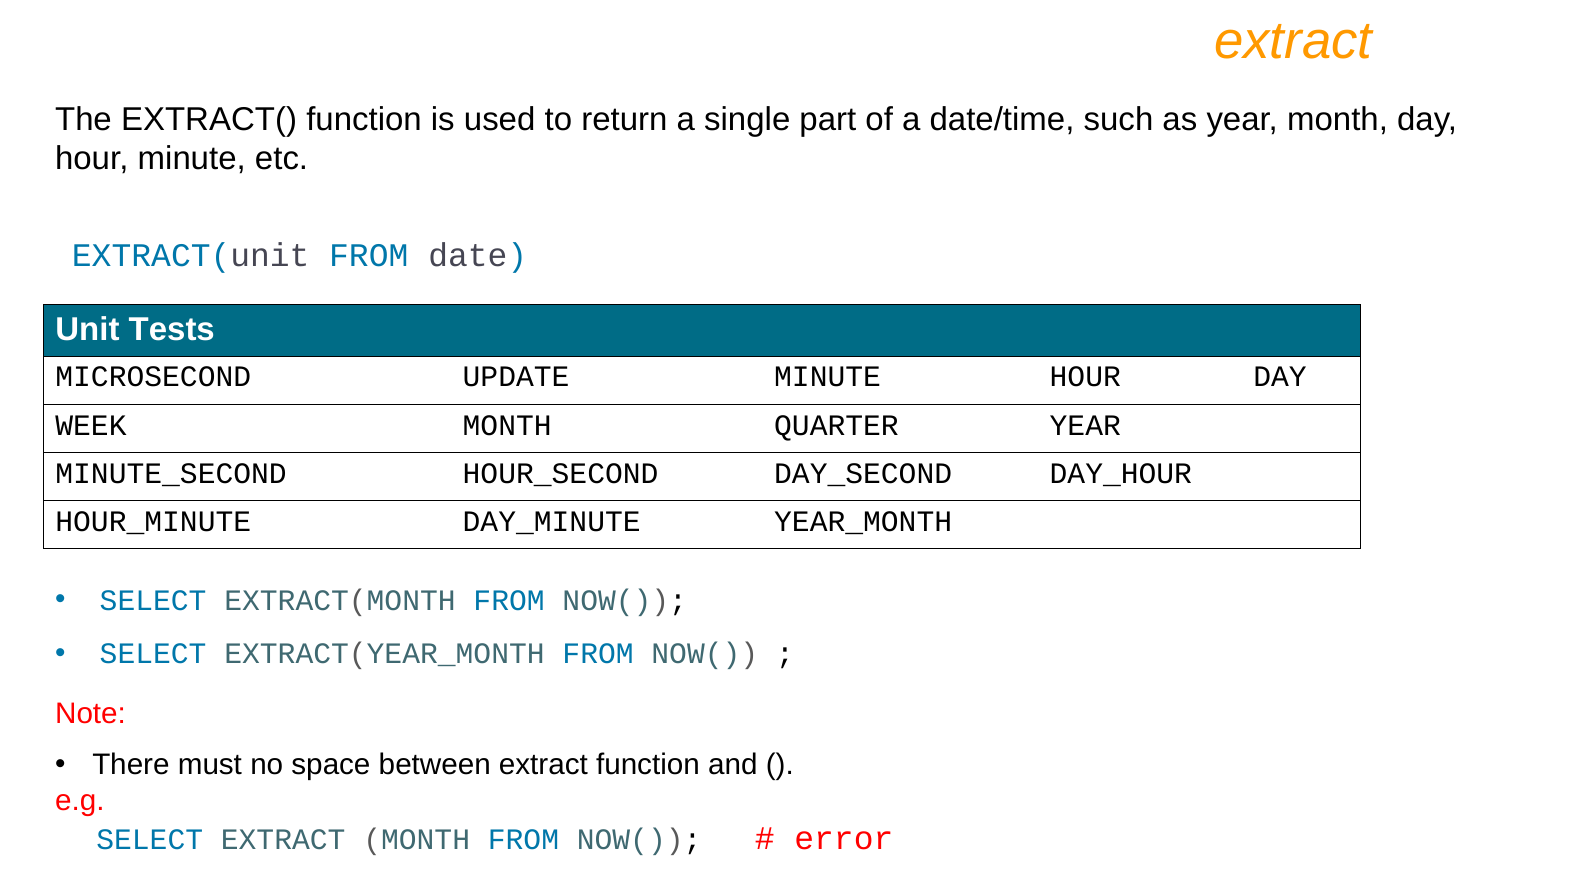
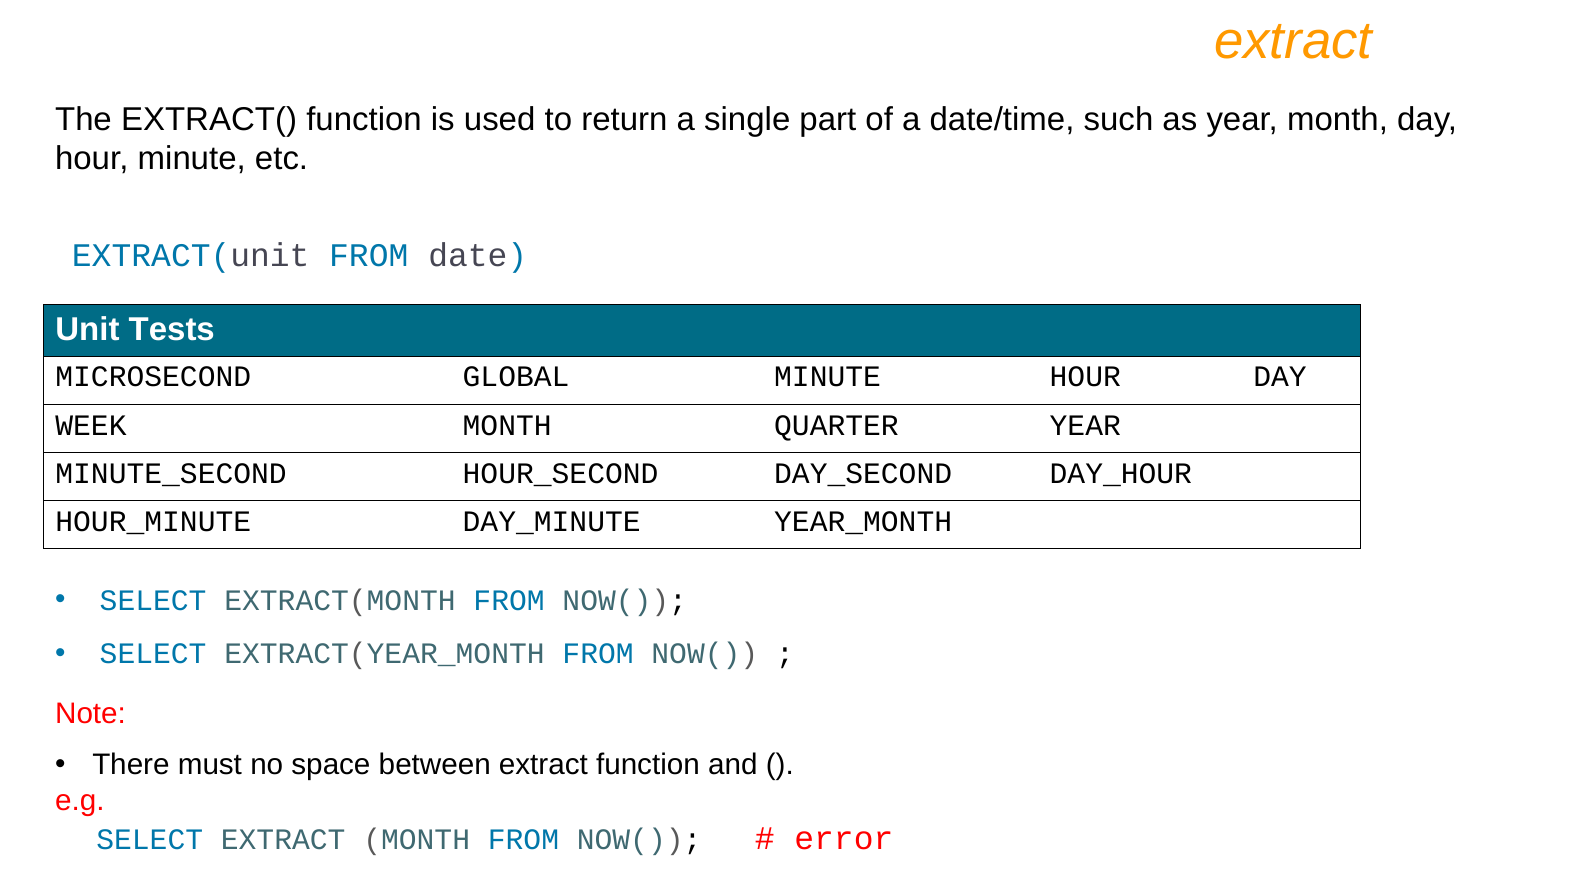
UPDATE: UPDATE -> GLOBAL (516, 377)
